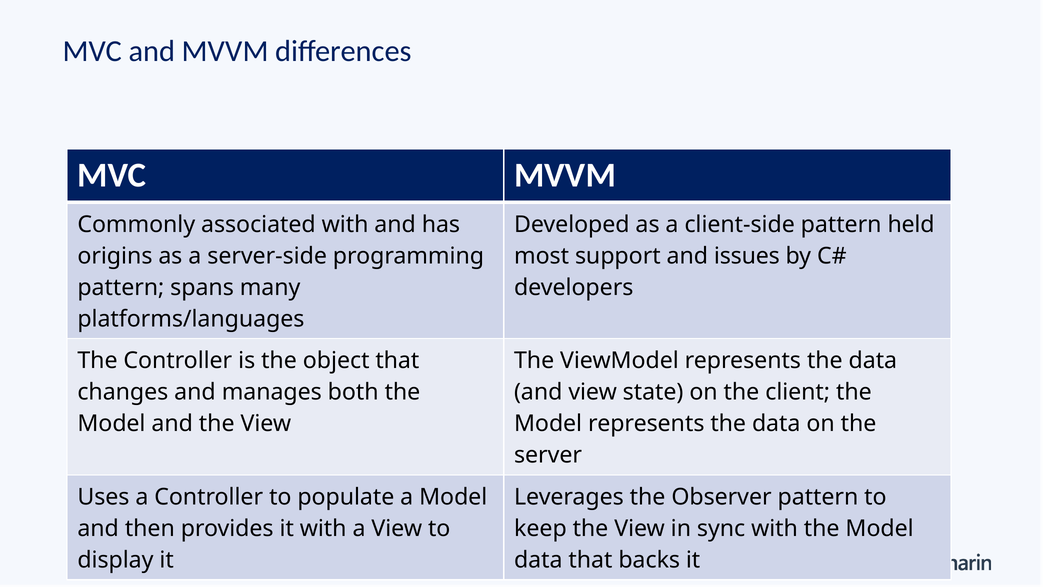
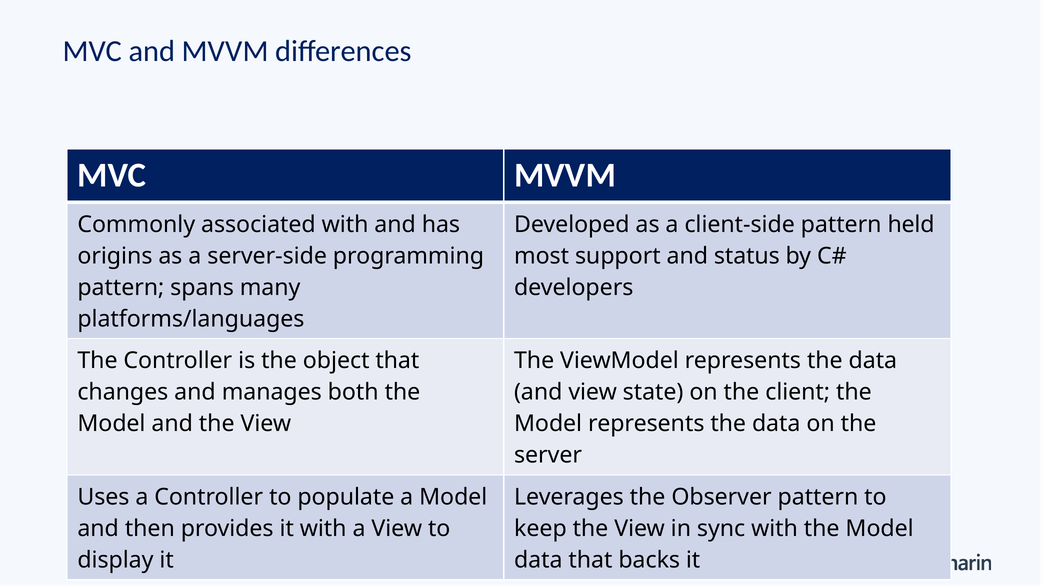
issues: issues -> status (747, 256)
